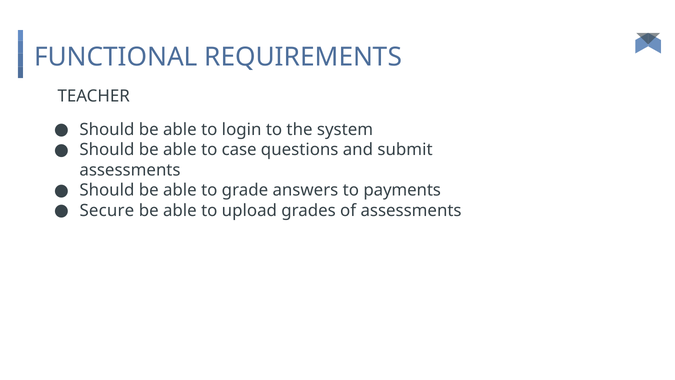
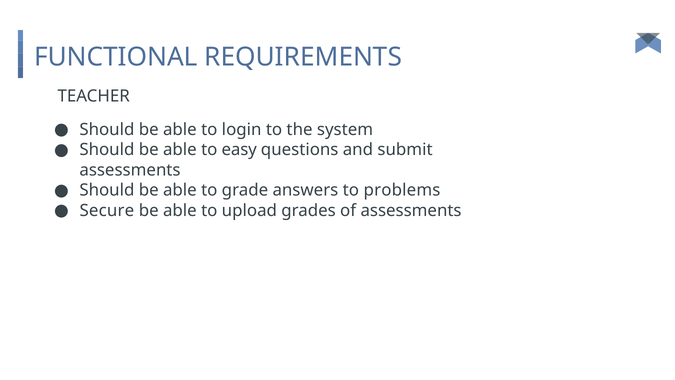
case: case -> easy (239, 150)
payments: payments -> problems (402, 190)
